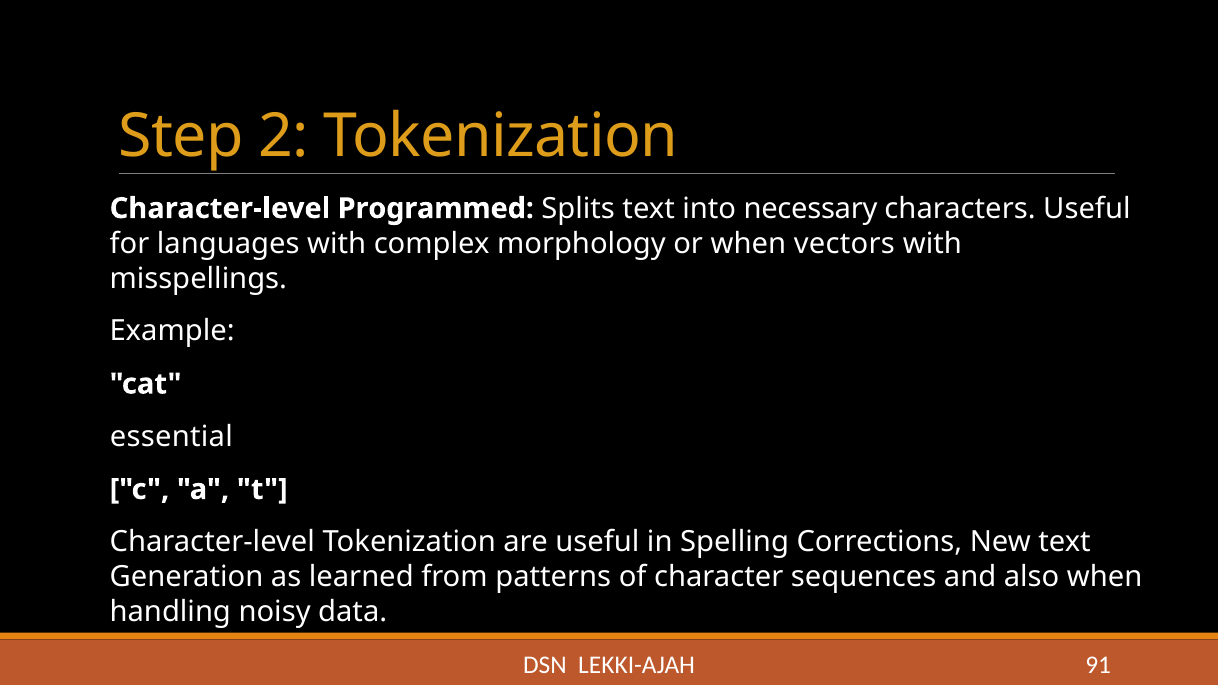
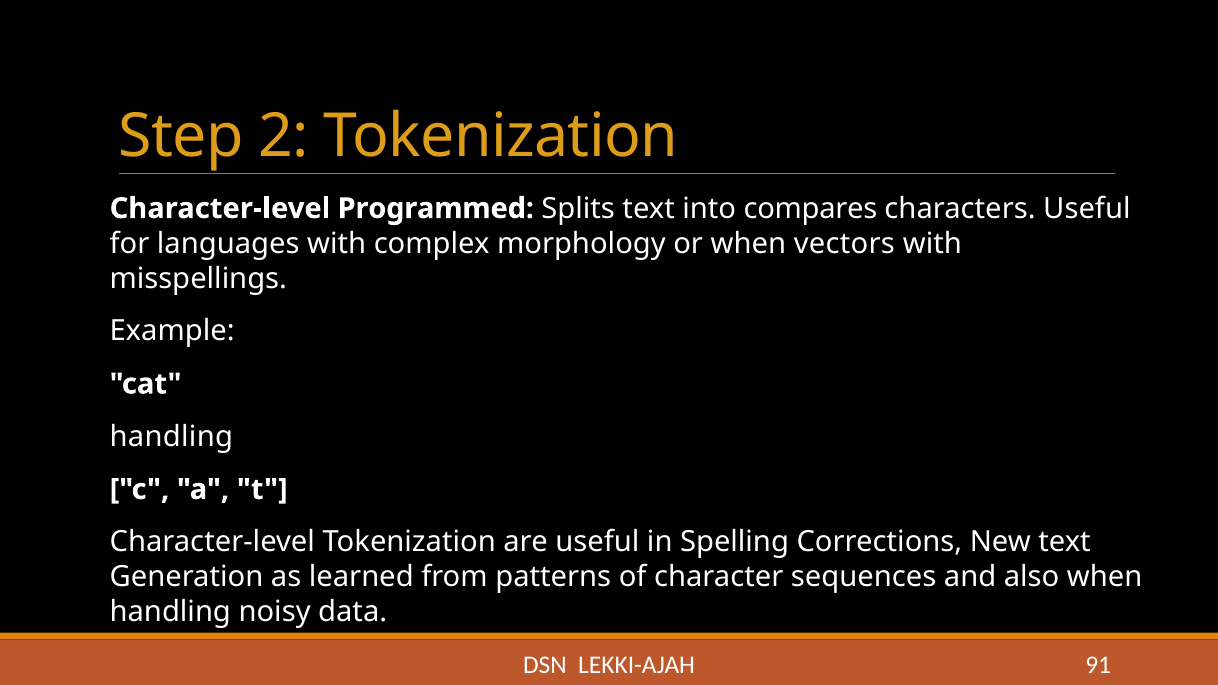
necessary: necessary -> compares (810, 208)
essential: essential -> handling (171, 437)
